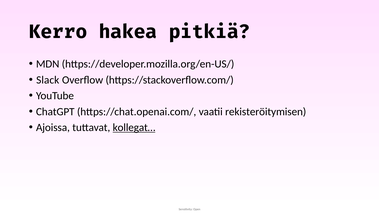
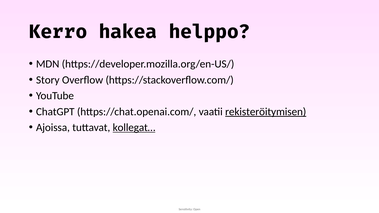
pitkiä: pitkiä -> helppo (210, 32)
Slack: Slack -> Story (48, 80)
rekisteröitymisen underline: none -> present (266, 112)
